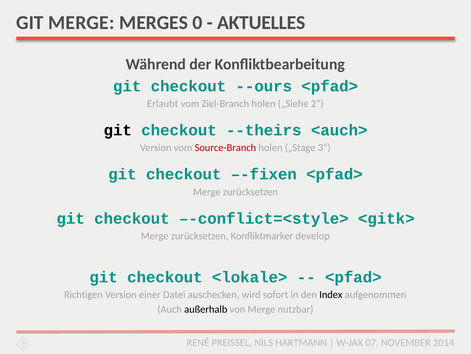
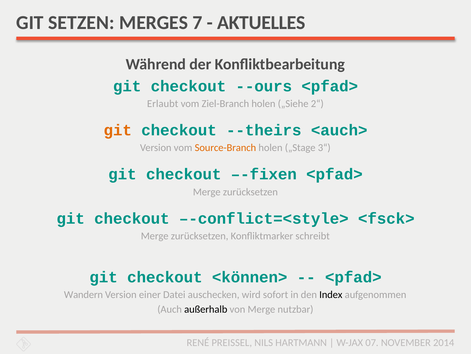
GIT MERGE: MERGE -> SETZEN (81, 23)
0: 0 -> 7 (197, 23)
git colour: black -> orange (118, 130)
Source-Branch colour: red -> orange (225, 148)
<gitk>: <gitk> -> <fsck> (386, 218)
develop: develop -> schreibt (313, 235)
<lokale>: <lokale> -> <können> (250, 277)
Richtigen: Richtigen -> Wandern (83, 294)
